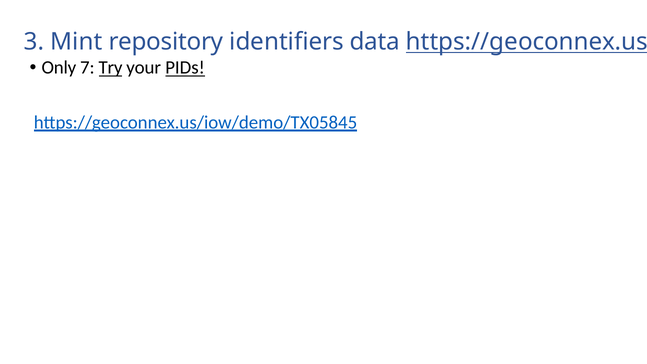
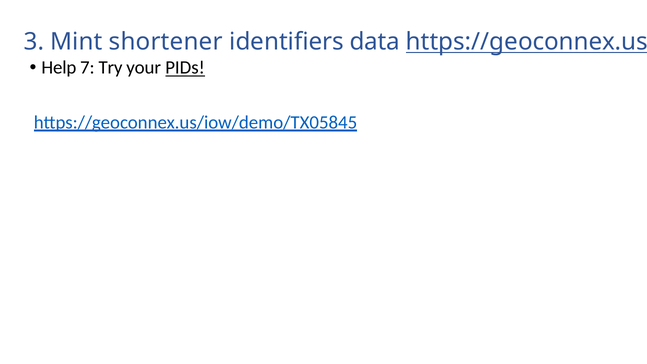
repository: repository -> shortener (166, 42)
Only: Only -> Help (59, 68)
Try underline: present -> none (111, 68)
